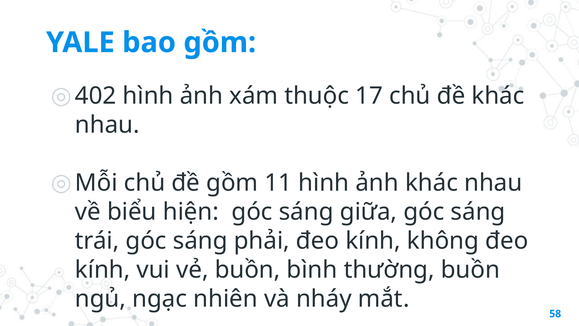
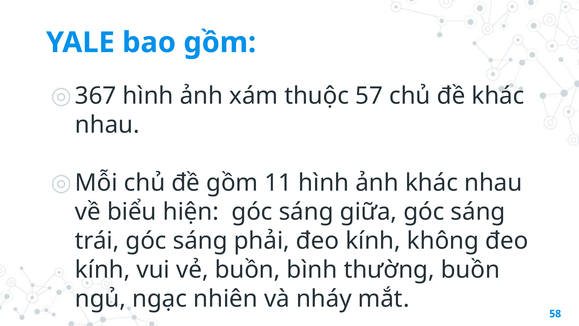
402: 402 -> 367 (96, 96)
17: 17 -> 57 (369, 96)
